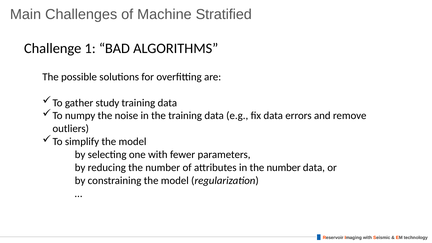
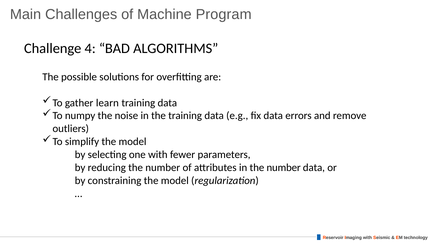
Stratified: Stratified -> Program (224, 14)
1: 1 -> 4 (90, 48)
study: study -> learn (107, 103)
